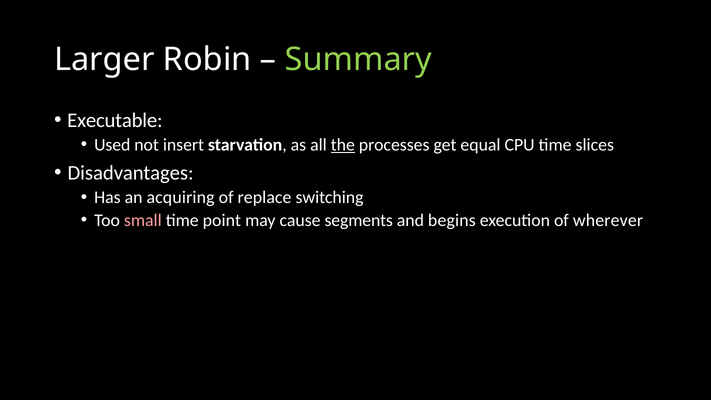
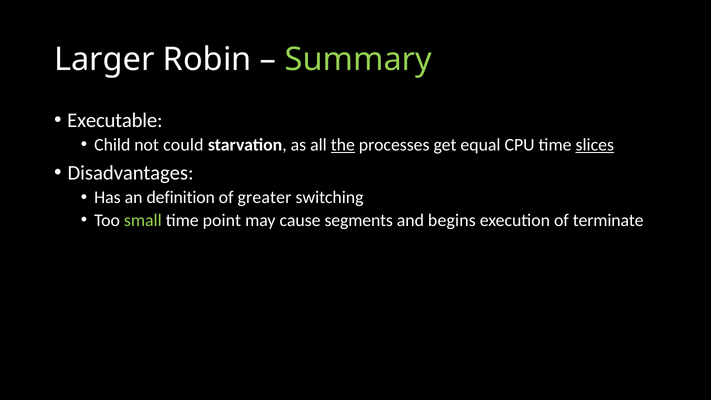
Used: Used -> Child (112, 145)
insert: insert -> could (183, 145)
slices underline: none -> present (595, 145)
acquiring: acquiring -> definition (181, 197)
replace: replace -> greater (264, 197)
small colour: pink -> light green (143, 220)
wherever: wherever -> terminate (608, 220)
